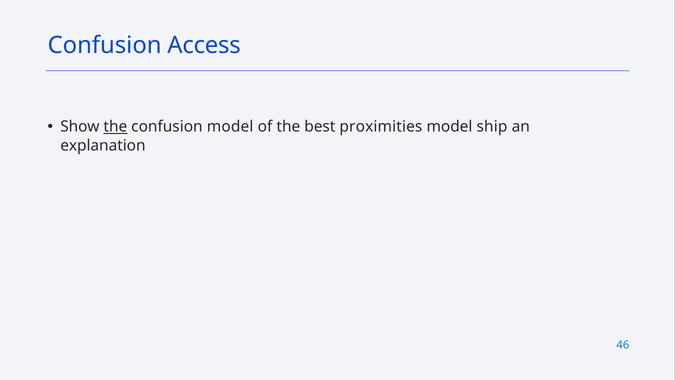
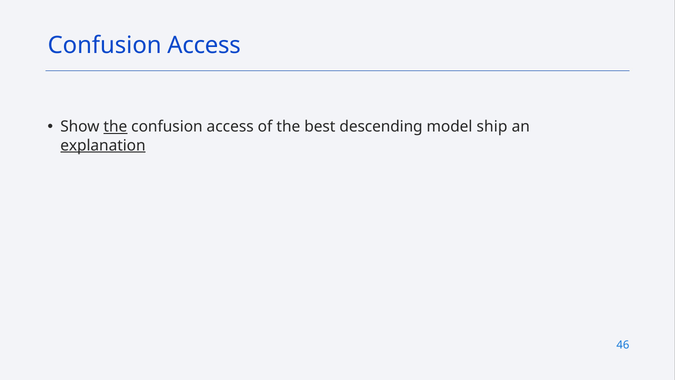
model: model -> access (230, 127)
proximities: proximities -> descending (381, 127)
explanation underline: none -> present (103, 145)
